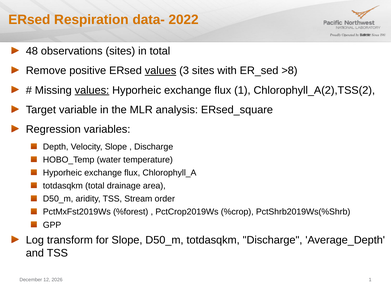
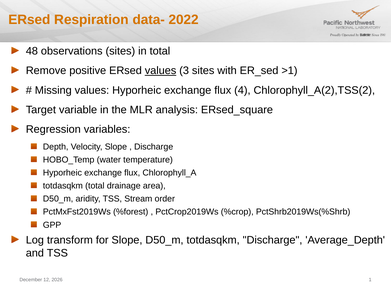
>8: >8 -> >1 (289, 71)
values underline: present -> none (92, 90)
flux 1: 1 -> 4 (242, 90)
